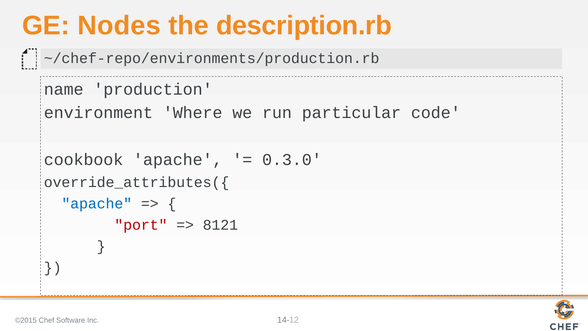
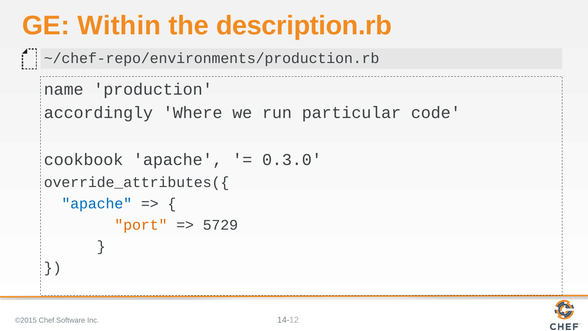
Nodes: Nodes -> Within (119, 25)
environment: environment -> accordingly (98, 113)
port colour: red -> orange (141, 225)
8121: 8121 -> 5729 (220, 225)
